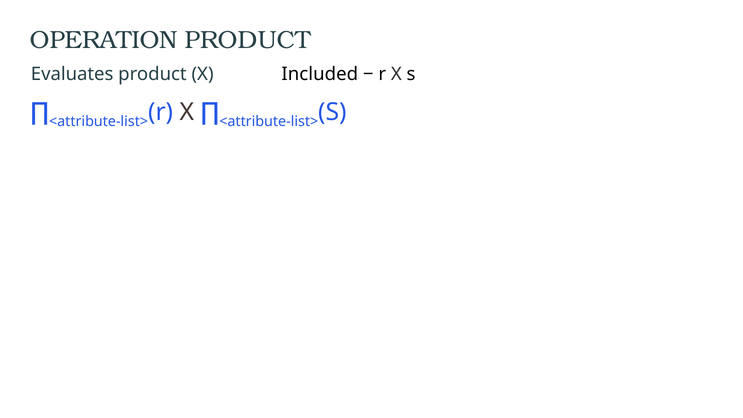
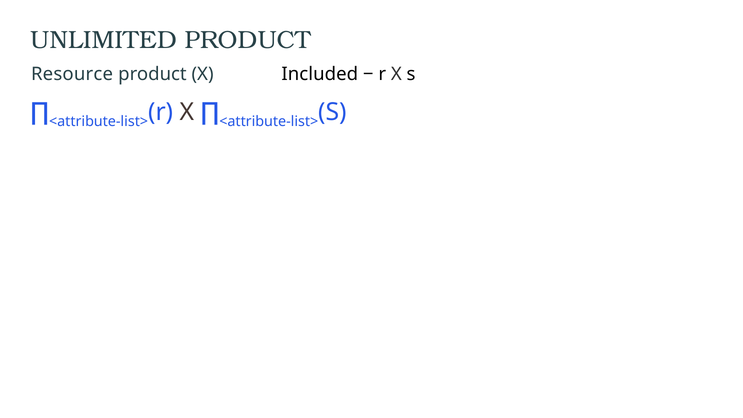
OPERATION: OPERATION -> UNLIMITED (104, 40)
Evaluates: Evaluates -> Resource (72, 74)
